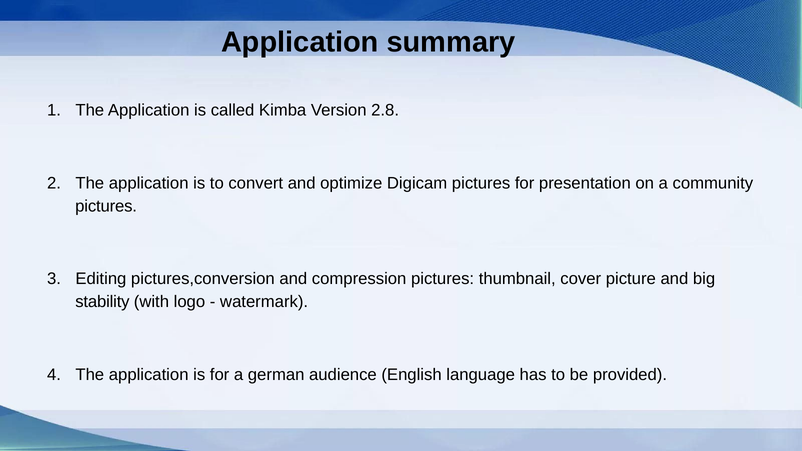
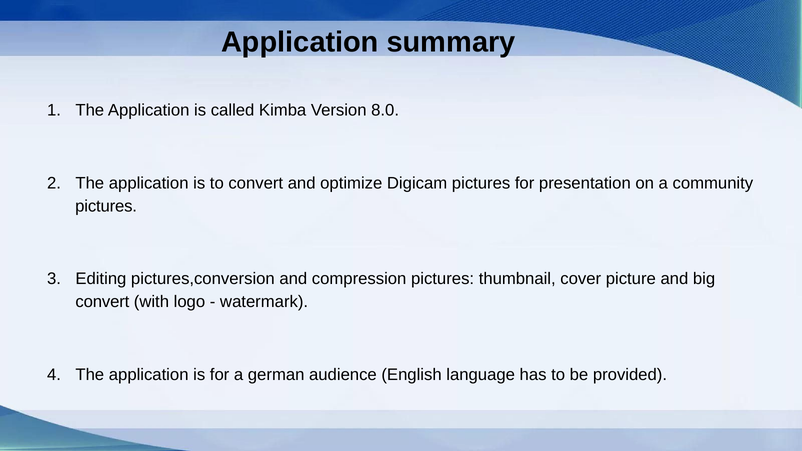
2.8: 2.8 -> 8.0 (385, 110)
stability: stability -> convert (102, 302)
